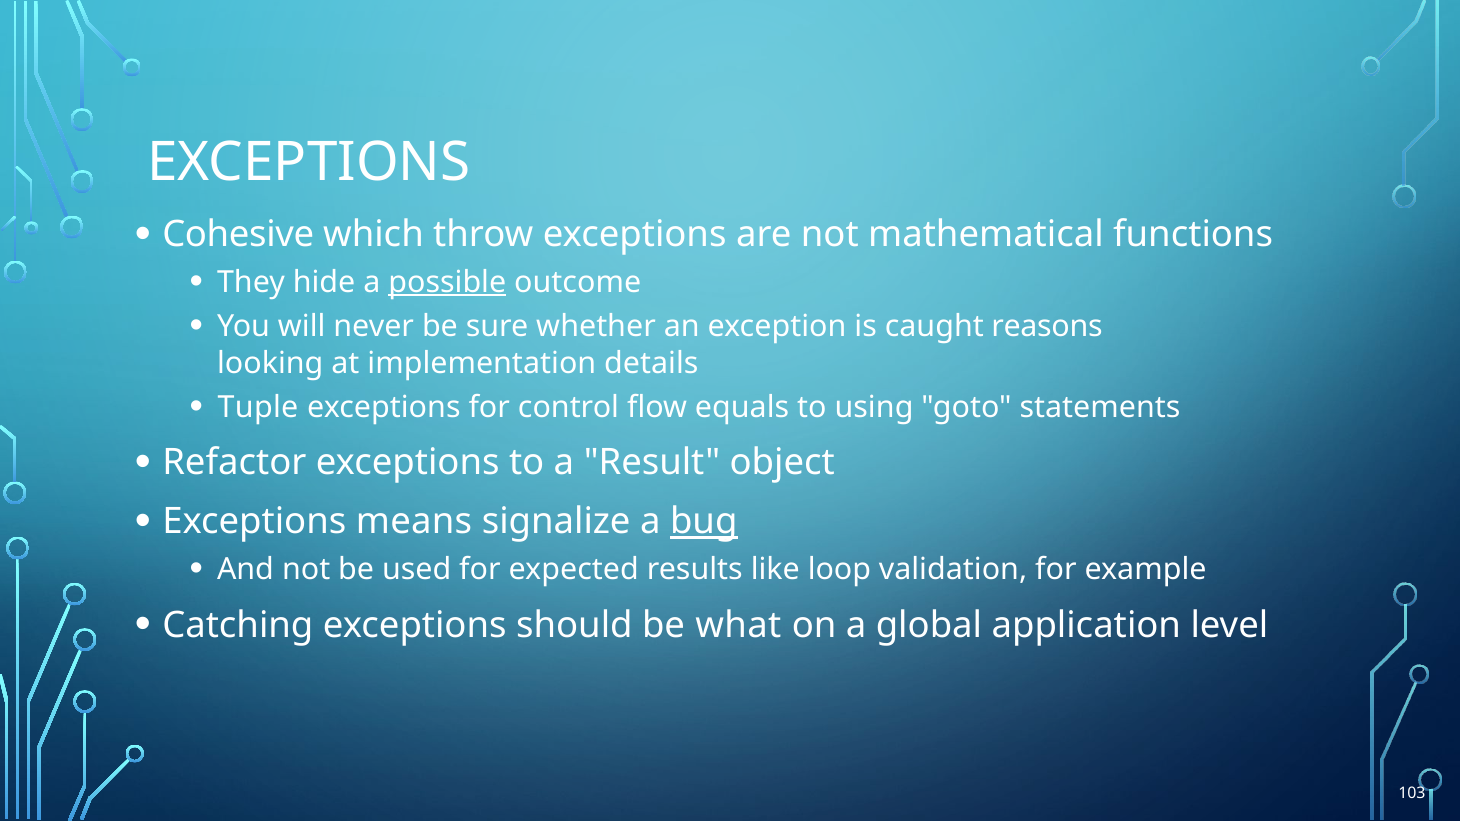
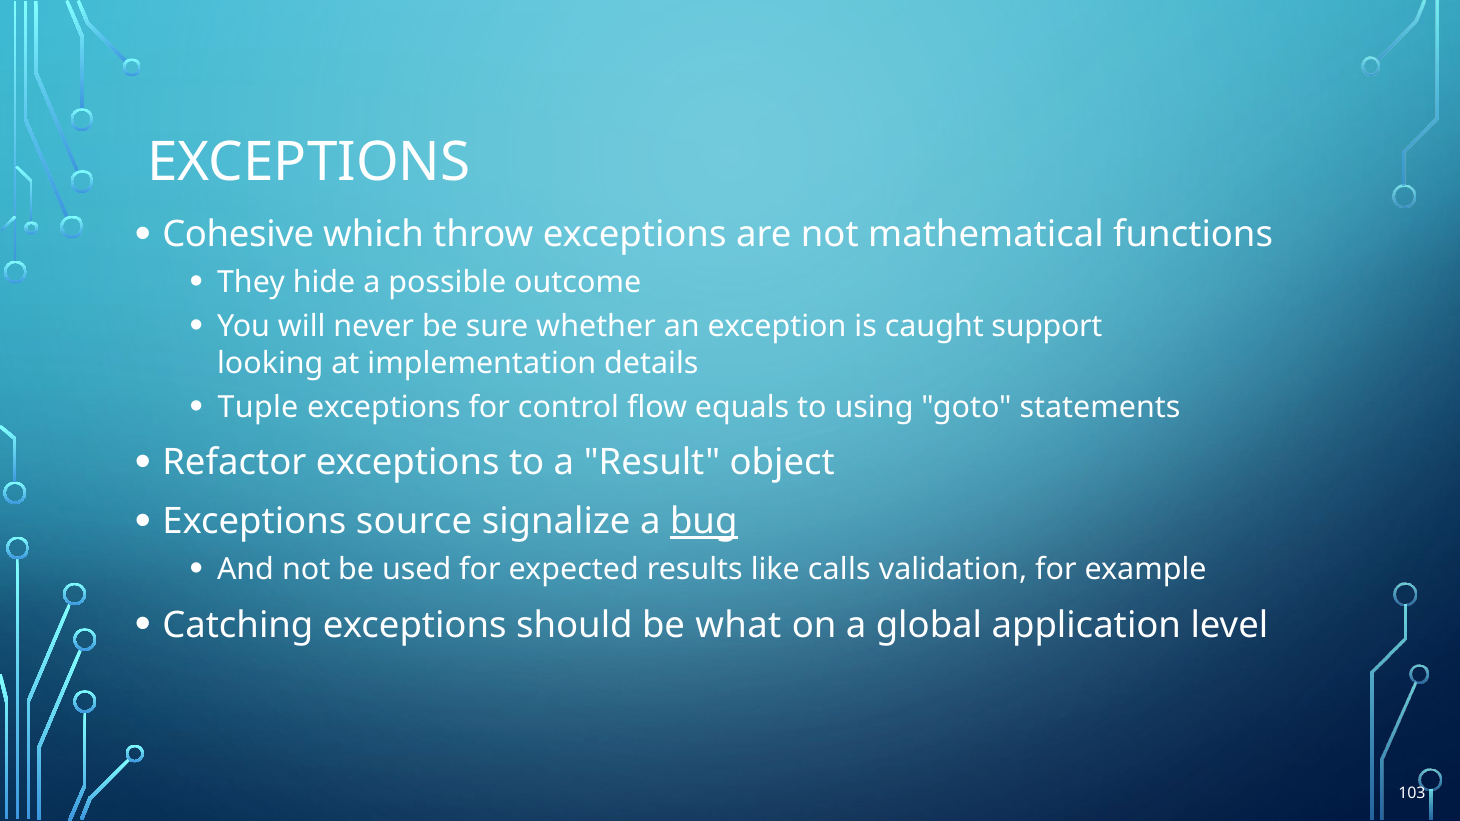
possible underline: present -> none (447, 282)
reasons: reasons -> support (1047, 327)
means: means -> source (414, 522)
loop: loop -> calls (839, 569)
